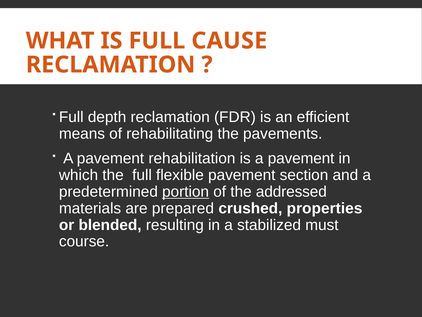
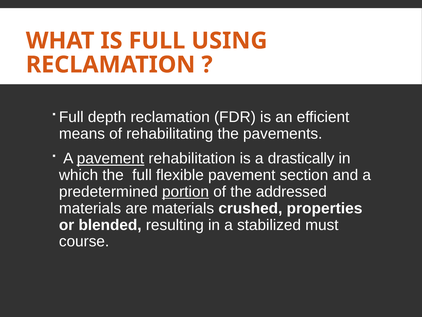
CAUSE: CAUSE -> USING (229, 41)
pavement underline: none -> present (110, 158)
is a pavement: pavement -> drastically (301, 158)
are prepared: prepared -> materials (183, 208)
